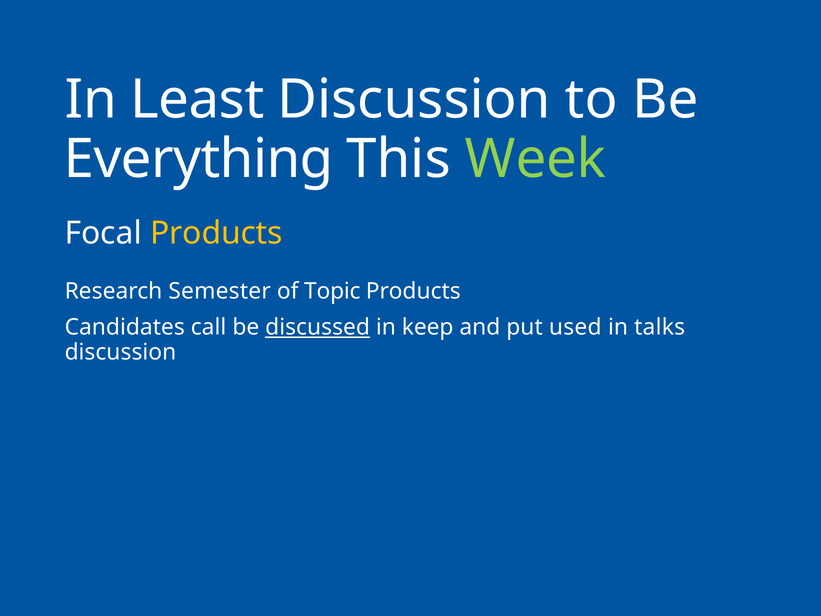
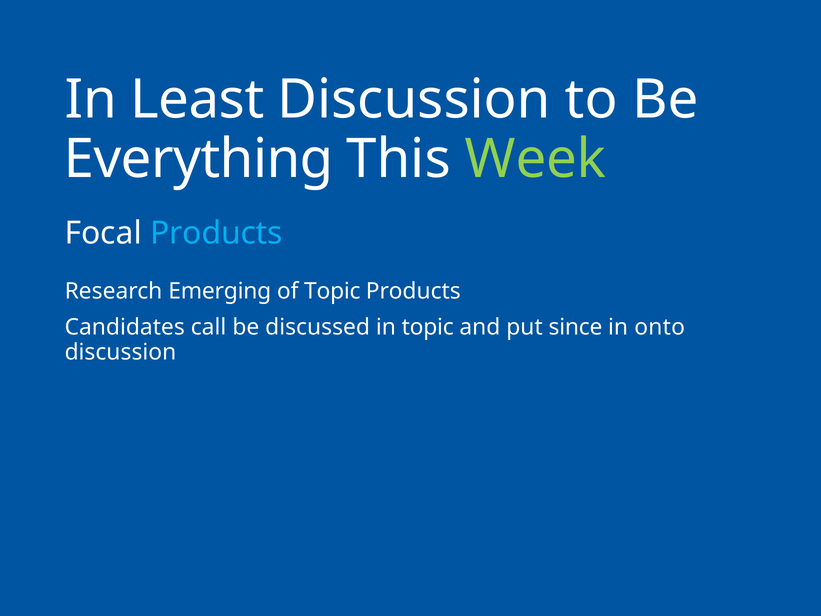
Products colour: yellow -> light blue (216, 233)
Semester: Semester -> Emerging (220, 291)
discussed underline: present -> none (318, 327)
in keep: keep -> topic (428, 327)
used: used -> since (575, 327)
talks: talks -> onto (660, 327)
